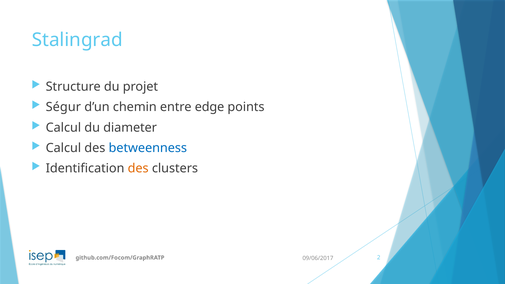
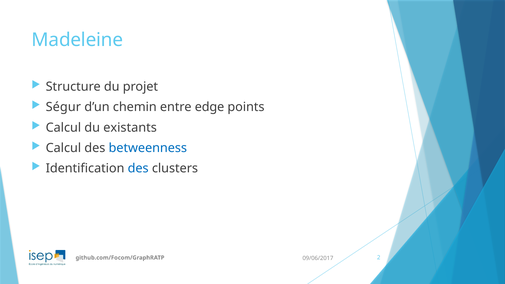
Stalingrad: Stalingrad -> Madeleine (77, 40)
diameter: diameter -> existants (130, 128)
des colour: orange -> blue (138, 168)
